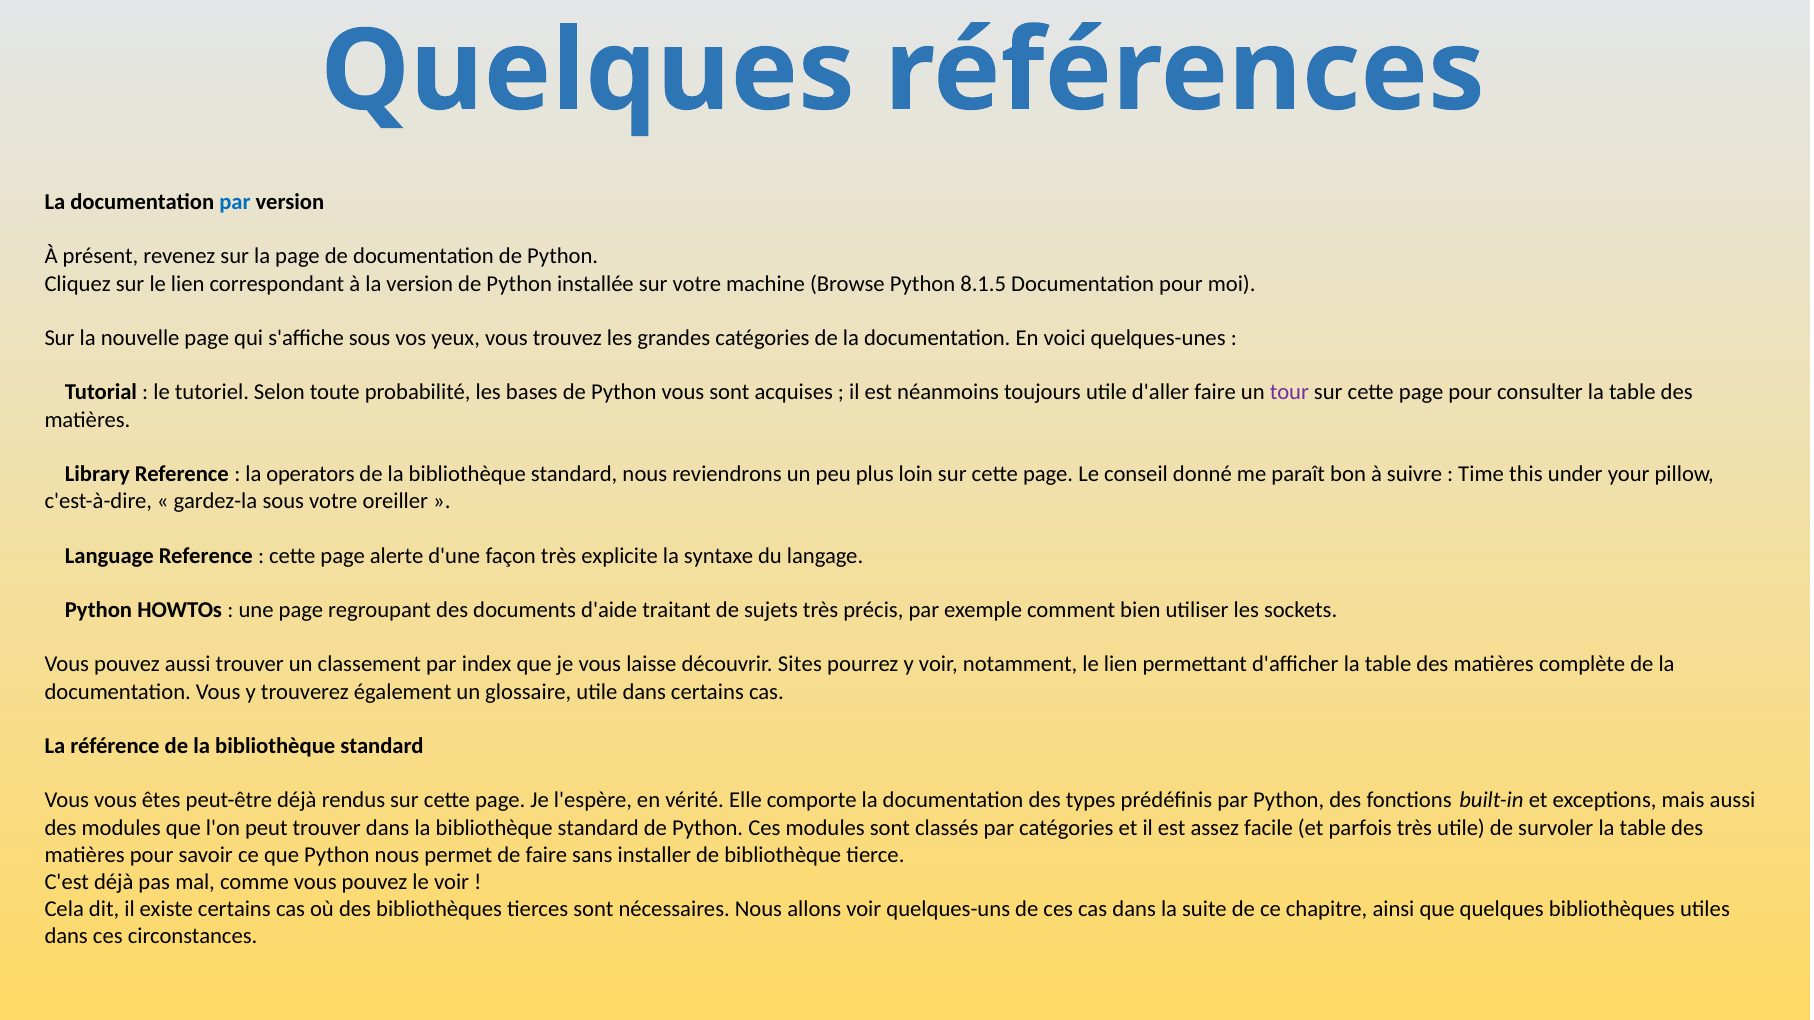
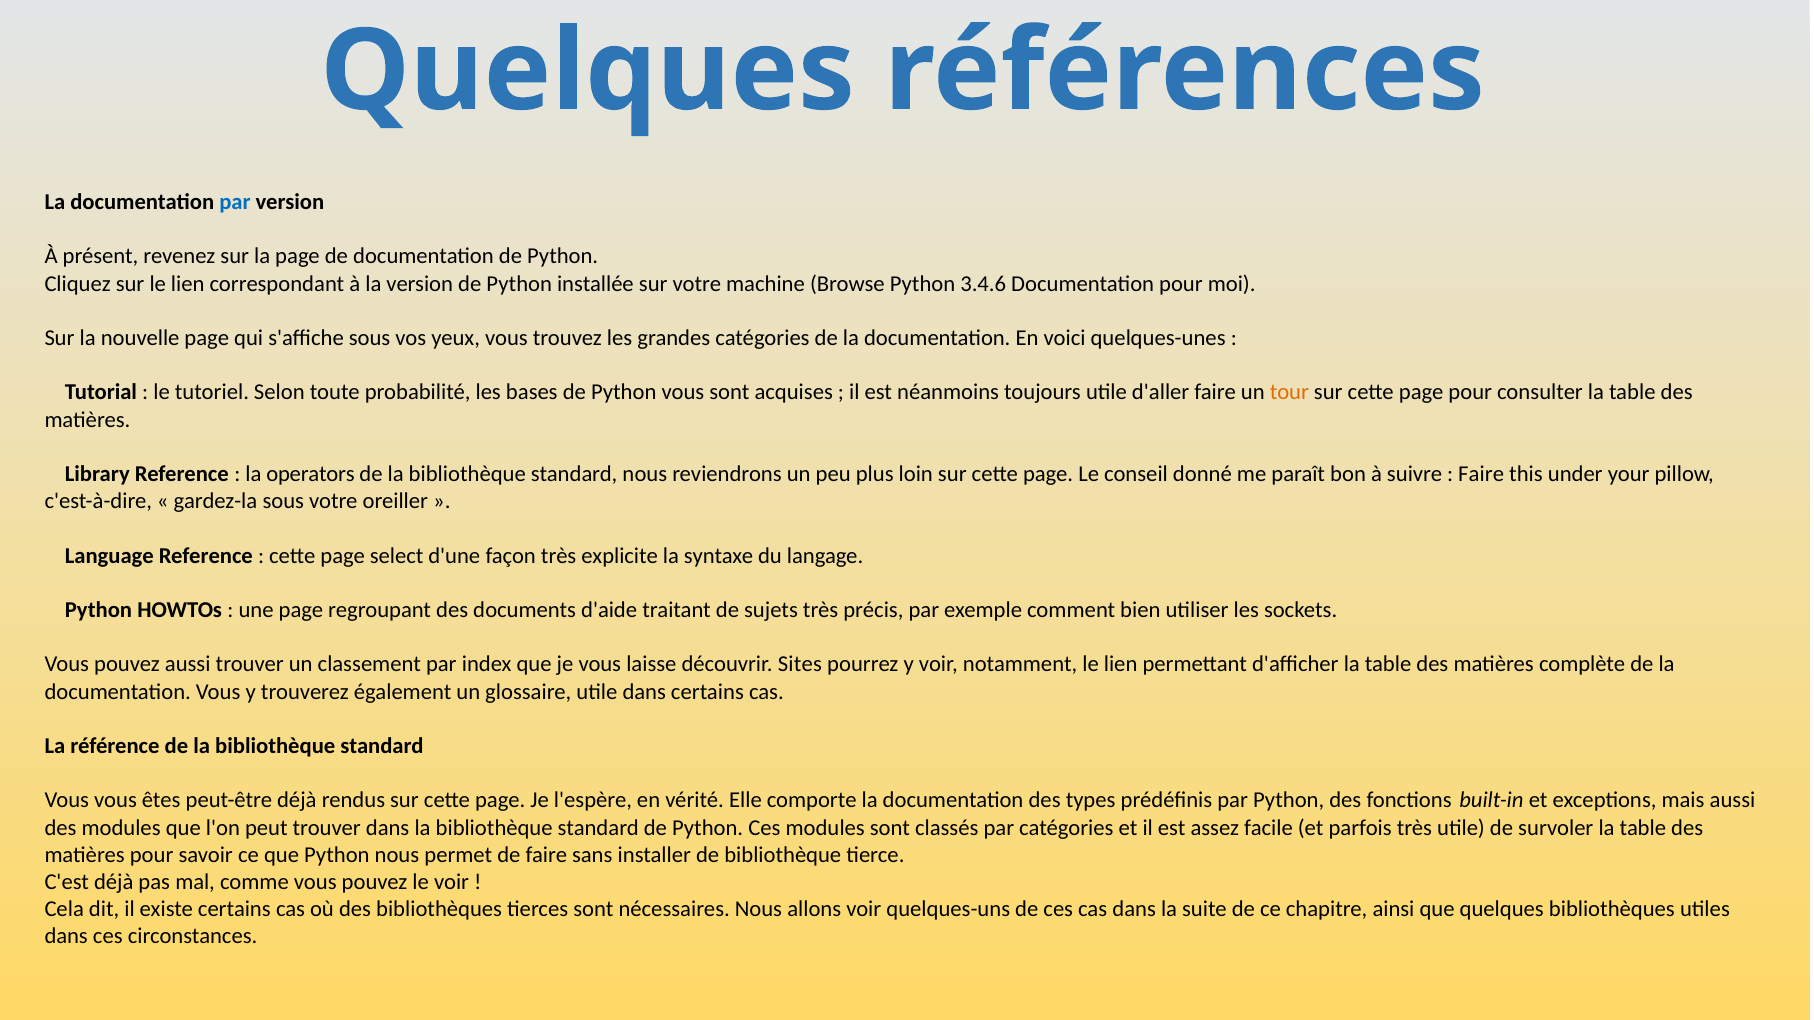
8.1.5: 8.1.5 -> 3.4.6 (983, 284)
tour colour: purple -> orange (1289, 393)
Time: Time -> Faire (1481, 474)
alerte: alerte -> select (397, 556)
